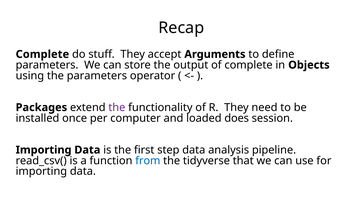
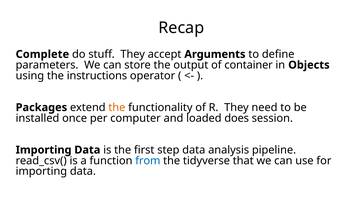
of complete: complete -> container (249, 65)
the parameters: parameters -> instructions (97, 76)
the colour: purple -> orange (117, 107)
